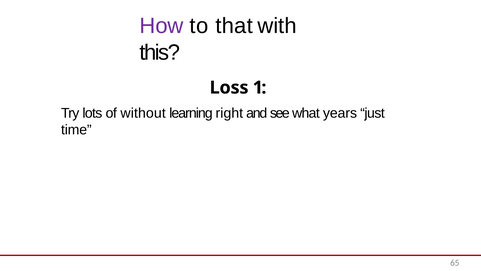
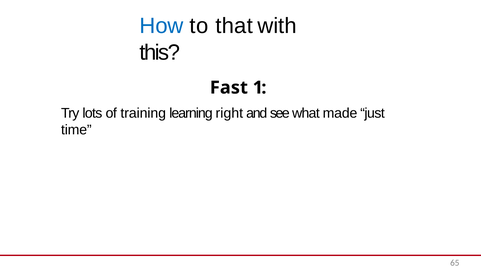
How colour: purple -> blue (162, 26)
Loss: Loss -> Fast (229, 87)
without: without -> training (143, 113)
years: years -> made (340, 113)
